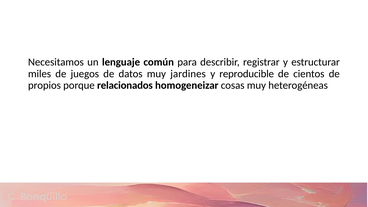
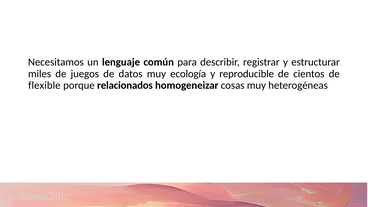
jardines: jardines -> ecología (188, 74)
propios: propios -> flexible (44, 85)
